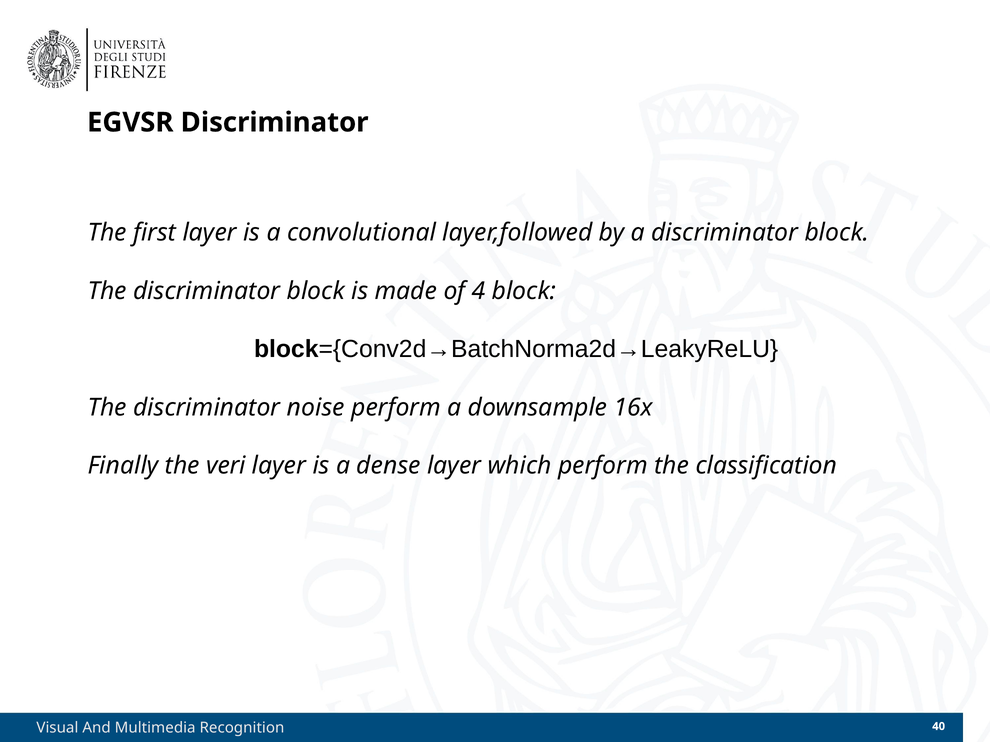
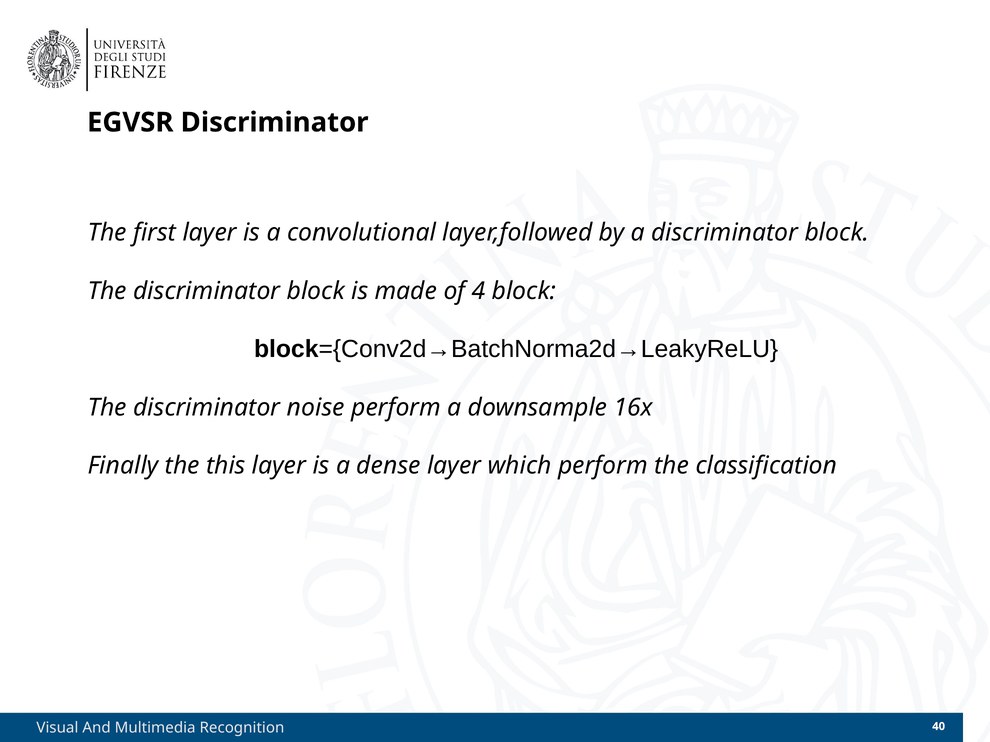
veri: veri -> this (226, 466)
